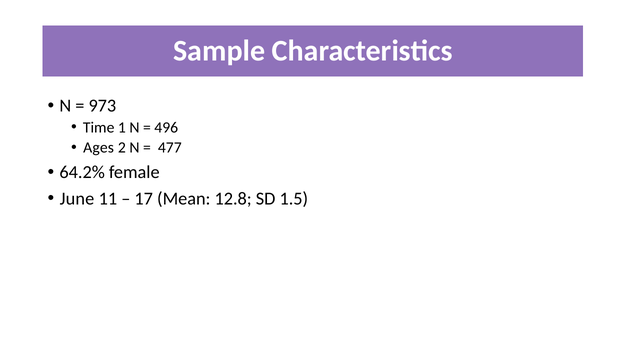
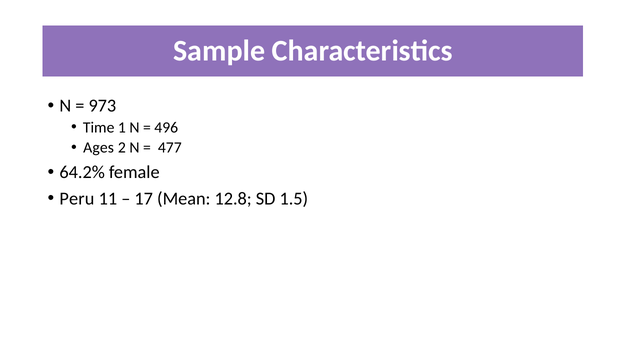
June: June -> Peru (77, 199)
